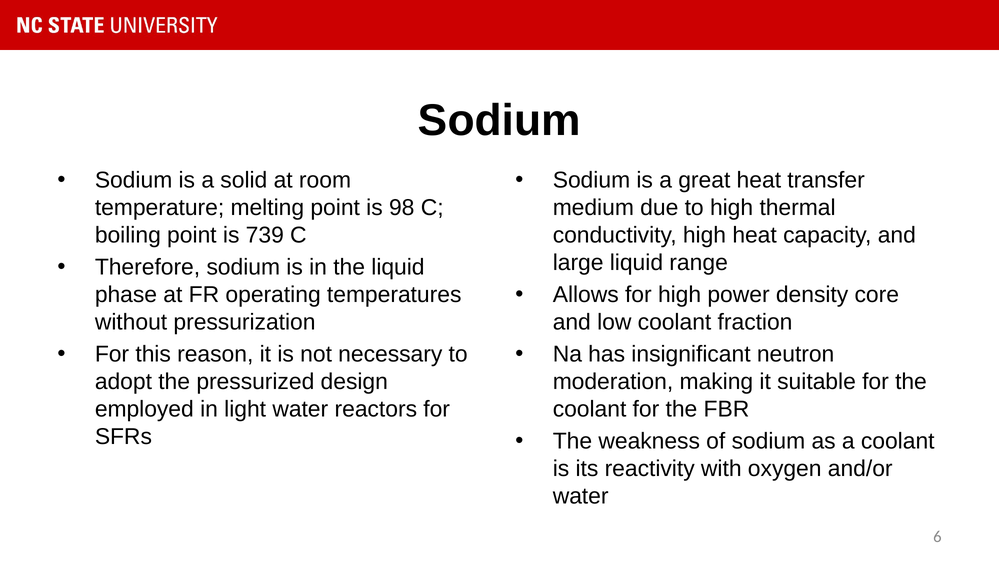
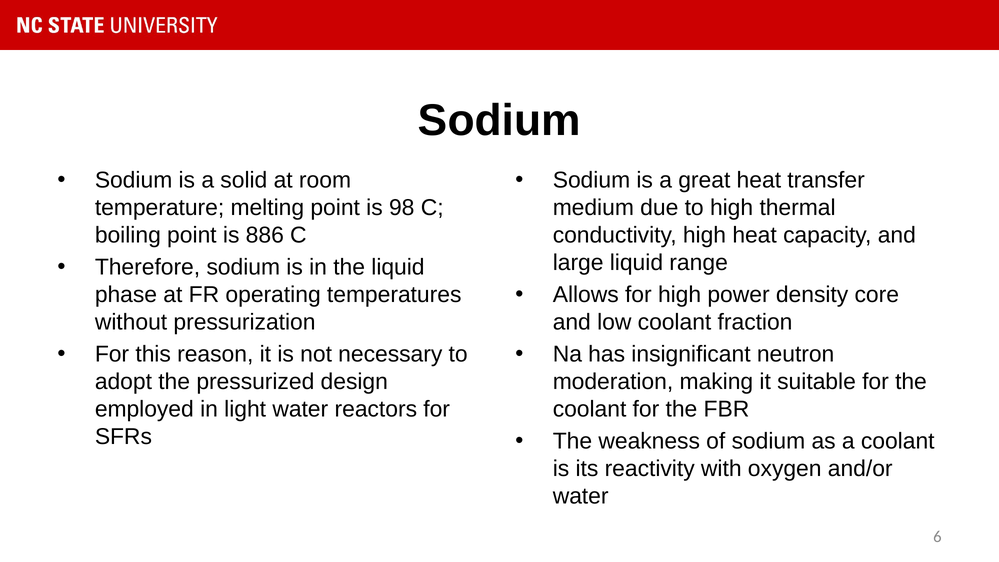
739: 739 -> 886 (265, 235)
